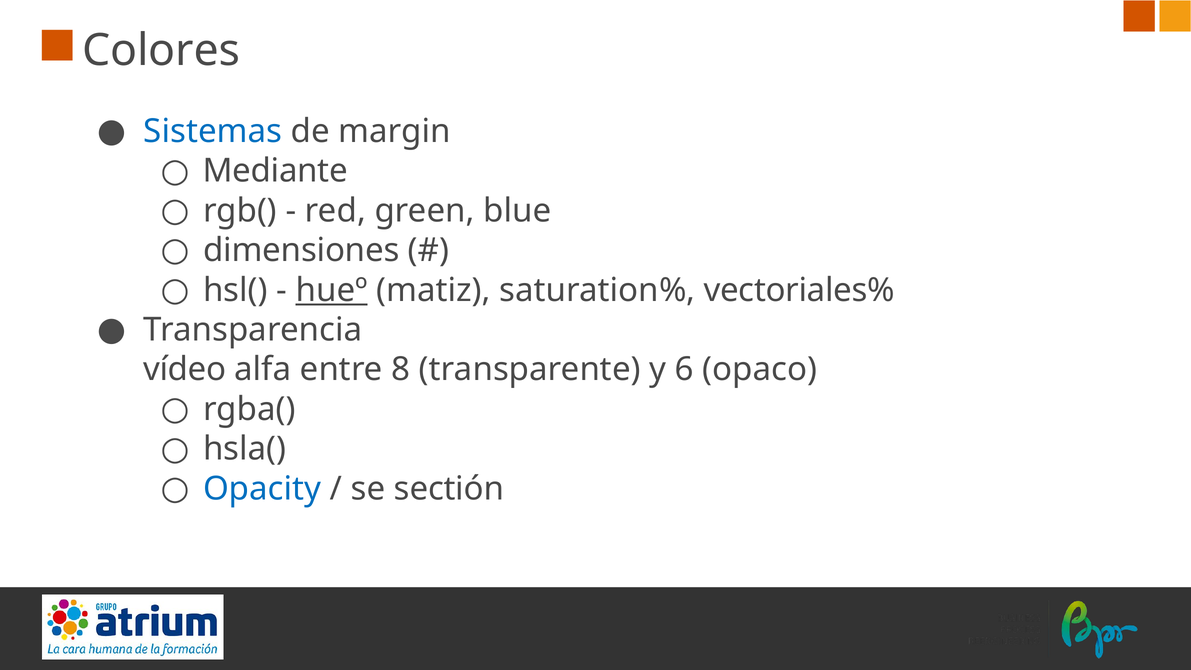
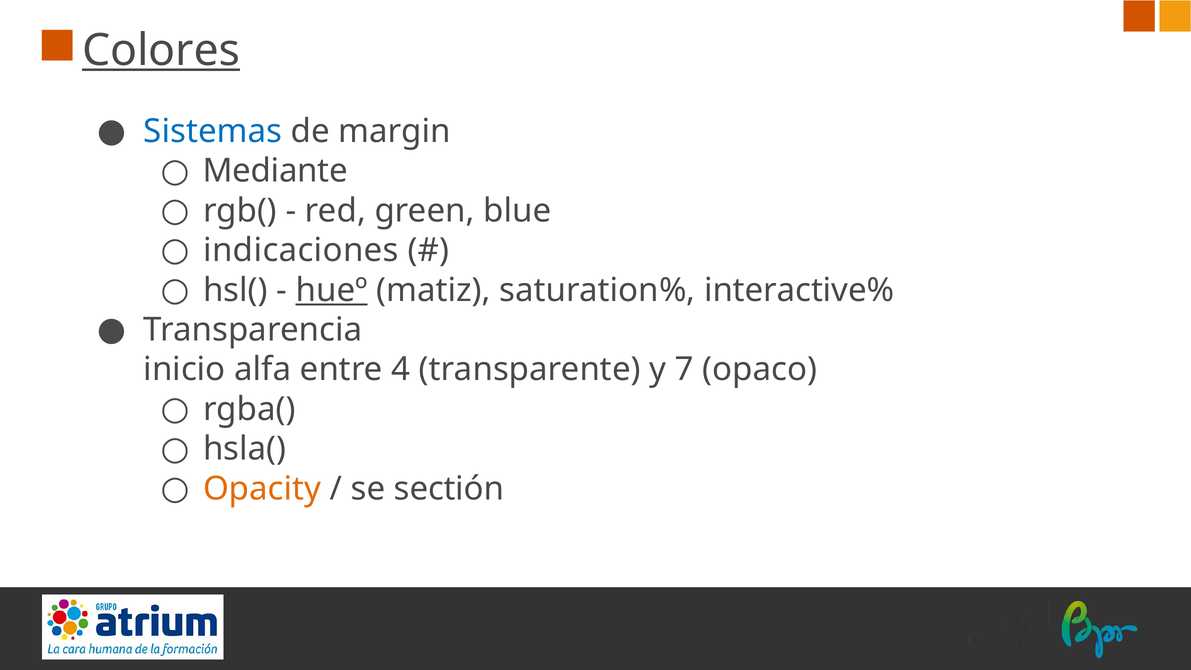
Colores underline: none -> present (161, 51)
dimensiones: dimensiones -> indicaciones (301, 250)
vectoriales%: vectoriales% -> interactive% (799, 290)
vídeo: vídeo -> inicio (184, 370)
8: 8 -> 4 (401, 370)
6: 6 -> 7 (684, 370)
Opacity colour: blue -> orange (262, 489)
